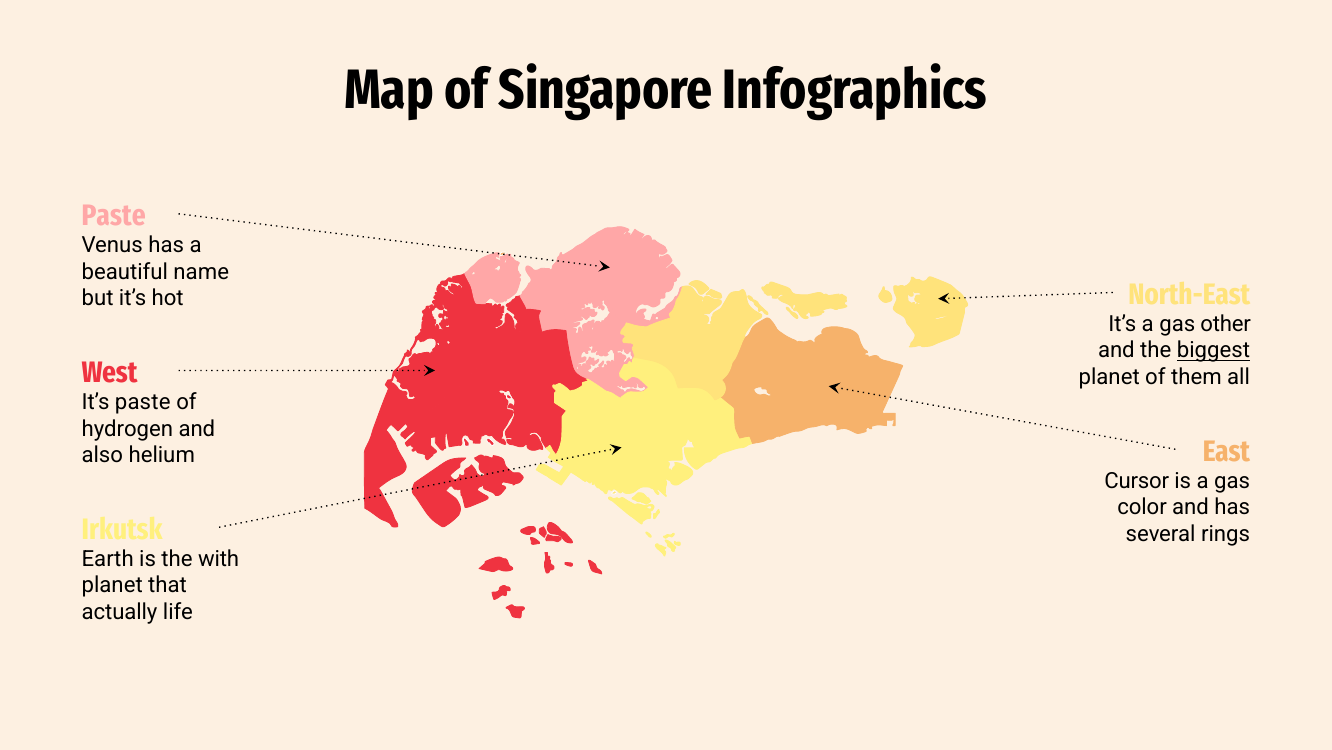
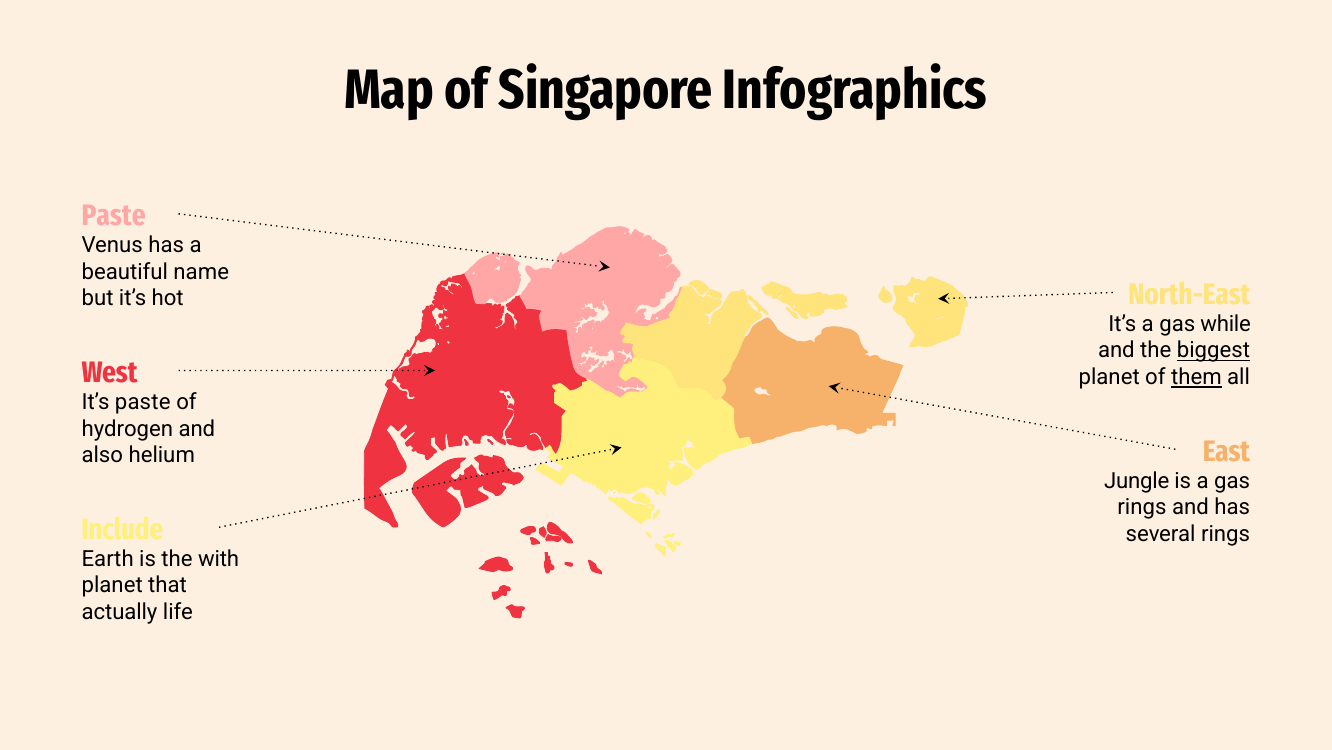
other: other -> while (1226, 324)
them underline: none -> present (1196, 377)
Cursor: Cursor -> Jungle (1137, 480)
color: color -> rings (1142, 507)
Irkutsk: Irkutsk -> Include (122, 529)
